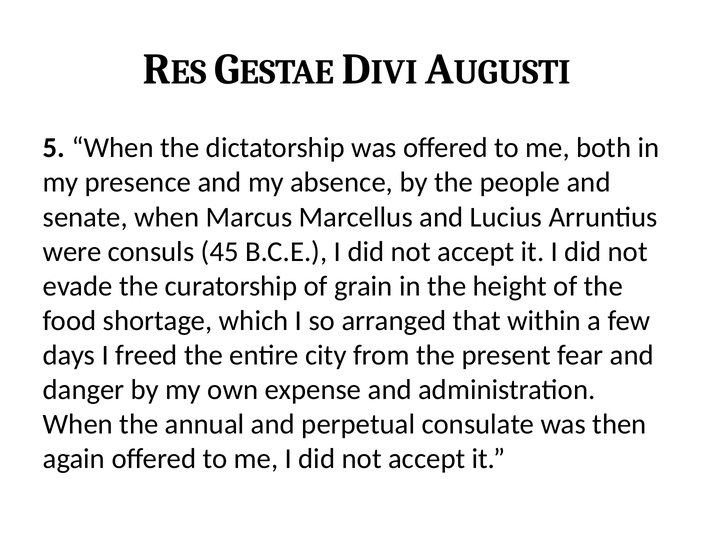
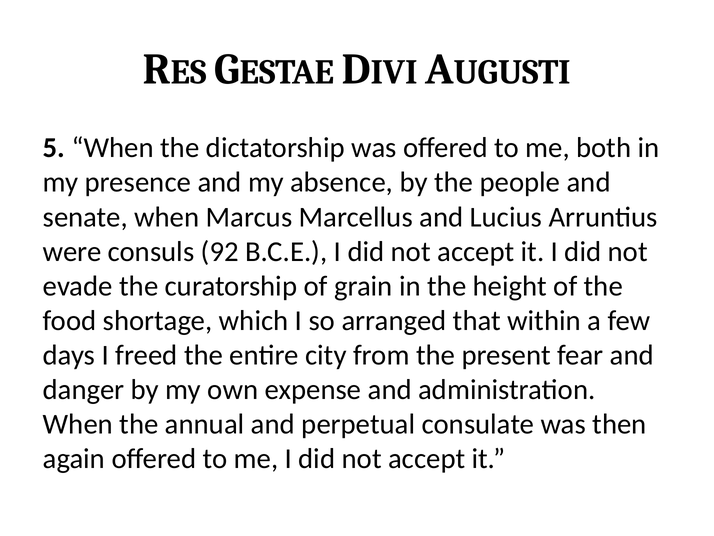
45: 45 -> 92 (220, 251)
